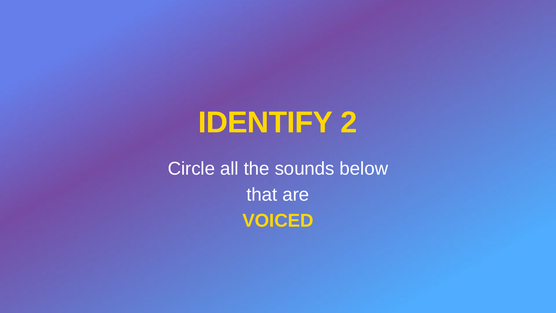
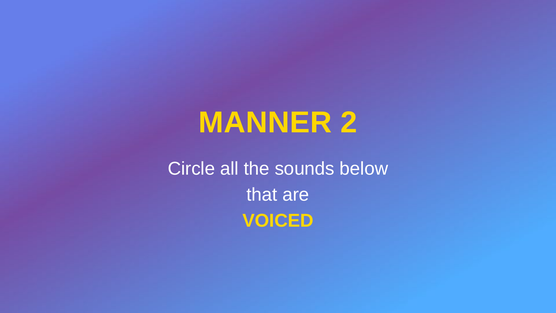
IDENTIFY: IDENTIFY -> MANNER (265, 123)
